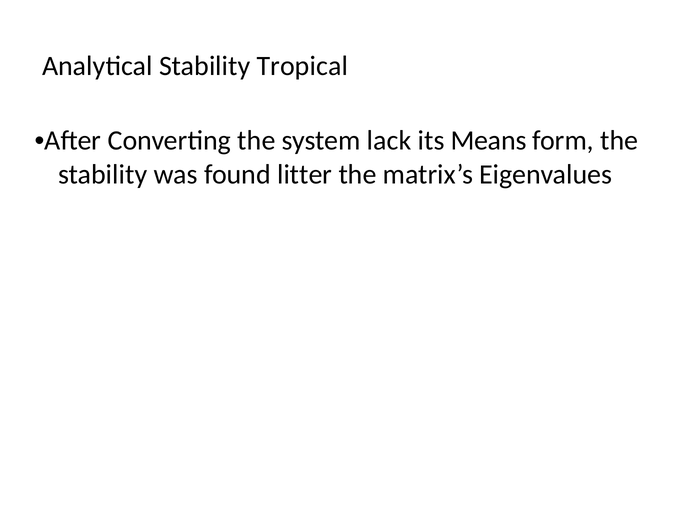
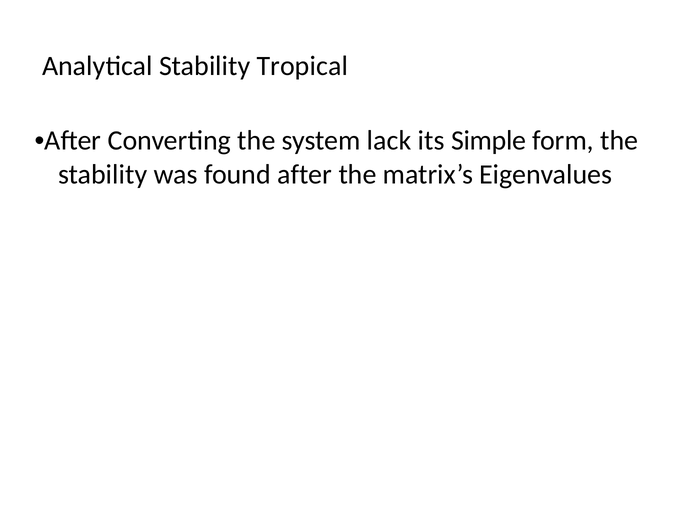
Means: Means -> Simple (489, 141)
found litter: litter -> after (305, 174)
